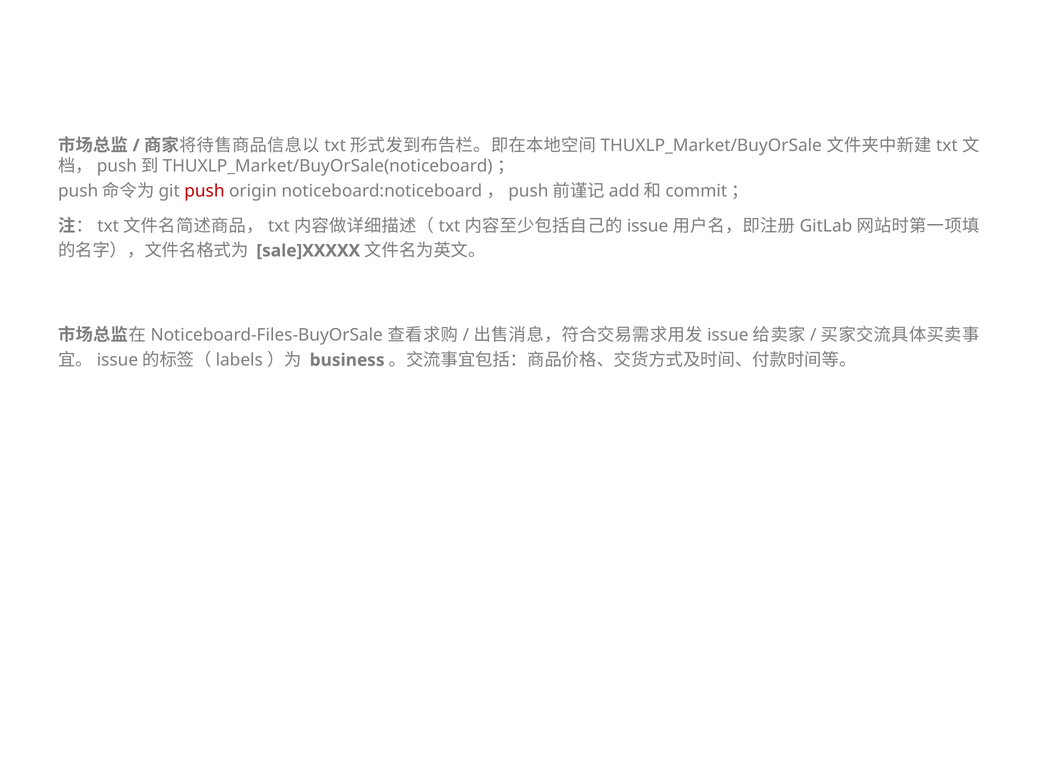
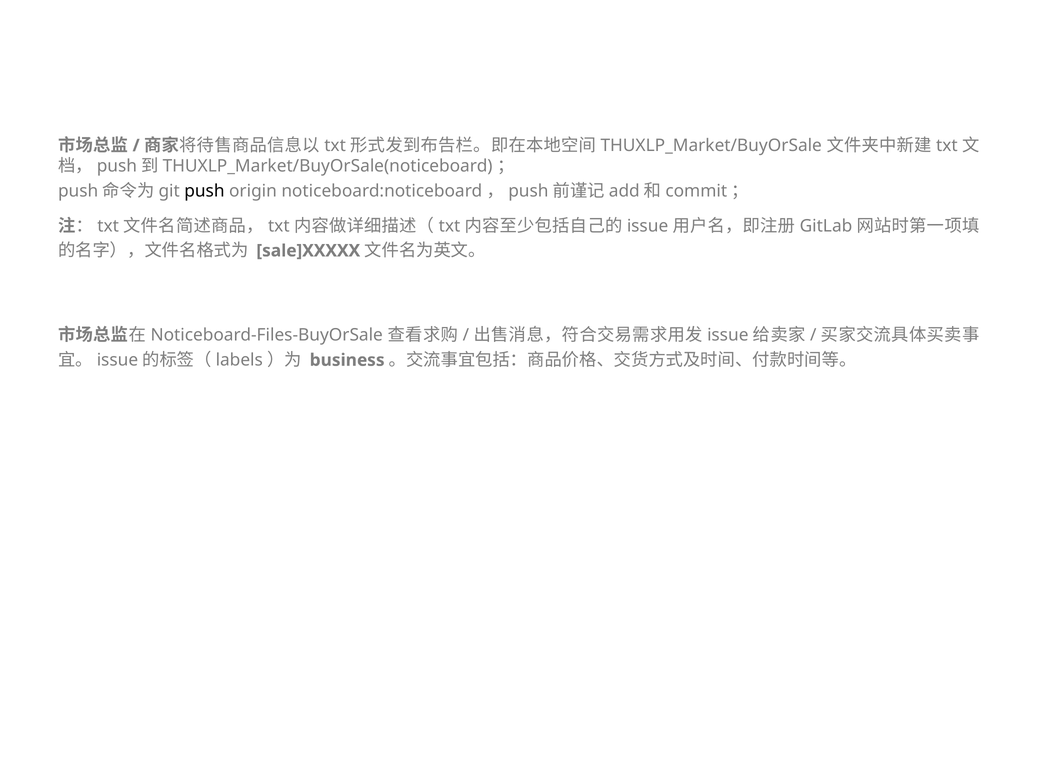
push colour: red -> black (204, 191)
